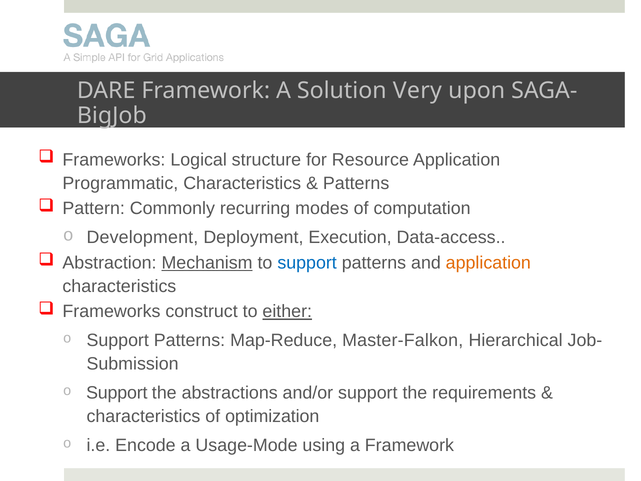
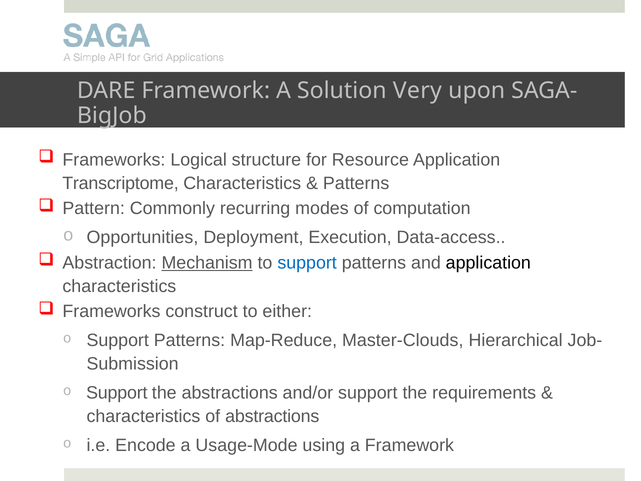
Programmatic: Programmatic -> Transcriptome (120, 183)
Development: Development -> Opportunities (142, 237)
application colour: orange -> black (488, 263)
either underline: present -> none (287, 311)
Master-Falkon: Master-Falkon -> Master-Clouds (403, 340)
of optimization: optimization -> abstractions (272, 416)
